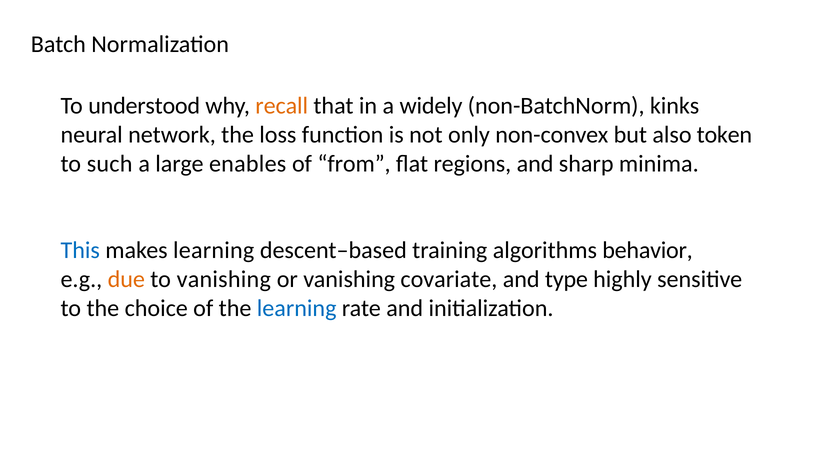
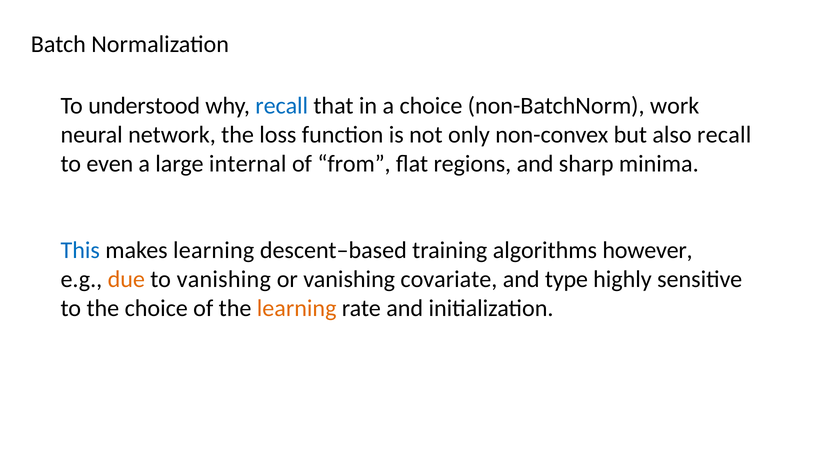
recall colour: orange -> blue (282, 106)
a widely: widely -> choice (431, 106)
kinks: kinks -> work (675, 106)
also token: token -> recall (724, 135)
such: such -> even (110, 164)
enables: enables -> internal (248, 164)
behavior: behavior -> however (648, 251)
learning colour: blue -> orange (297, 309)
